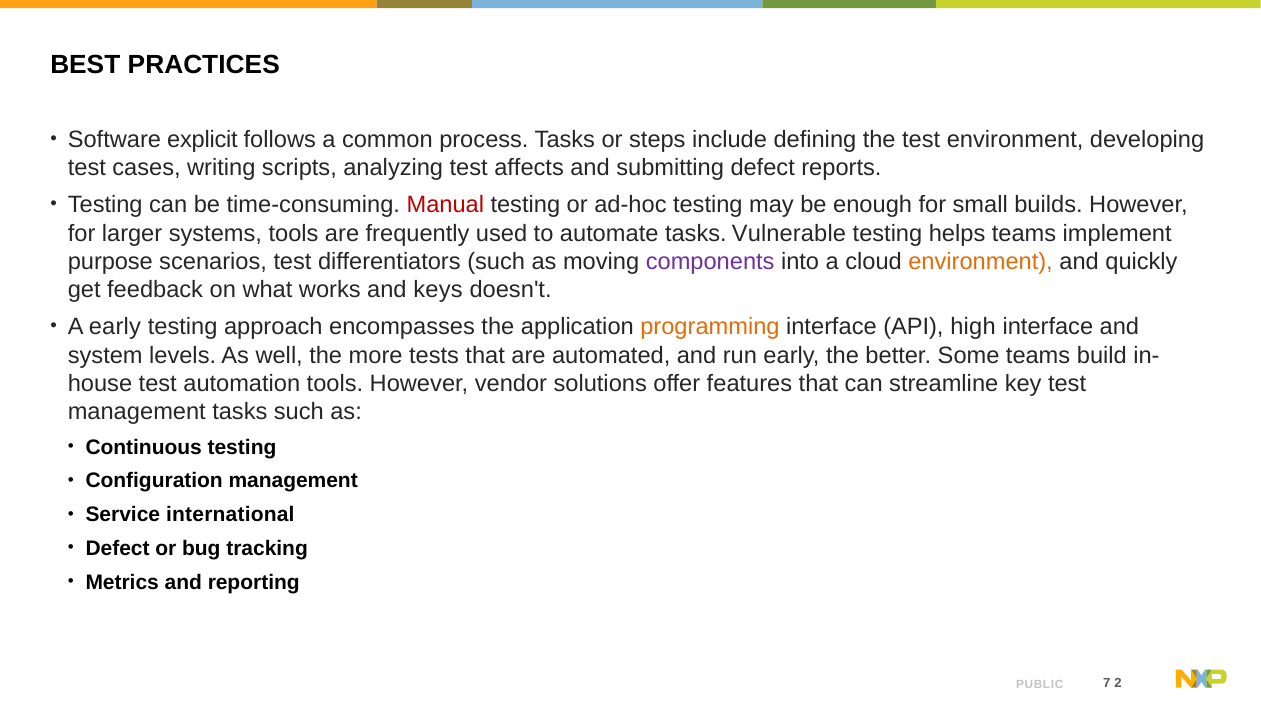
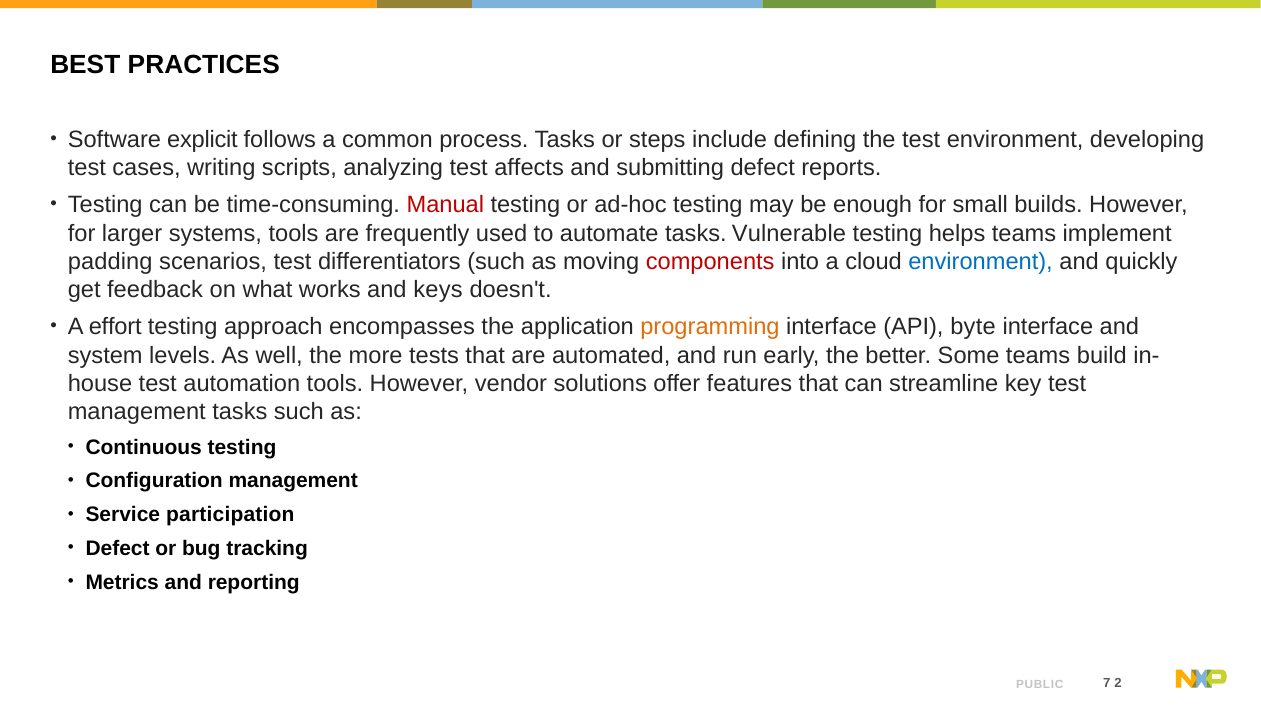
purpose: purpose -> padding (110, 262)
components colour: purple -> red (710, 262)
environment colour: orange -> blue (981, 262)
A early: early -> effort (115, 327)
high: high -> byte (973, 327)
international: international -> participation (230, 515)
